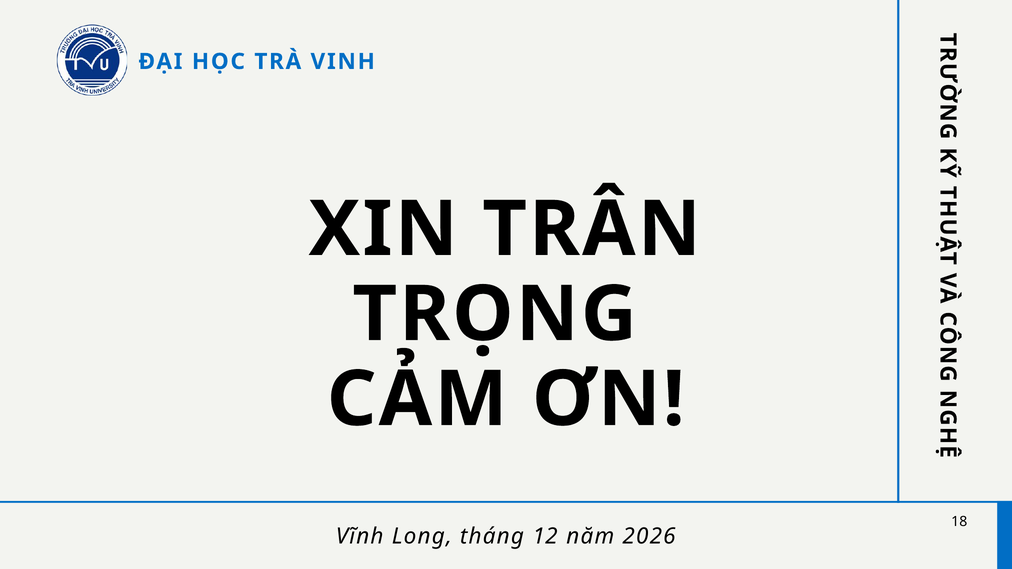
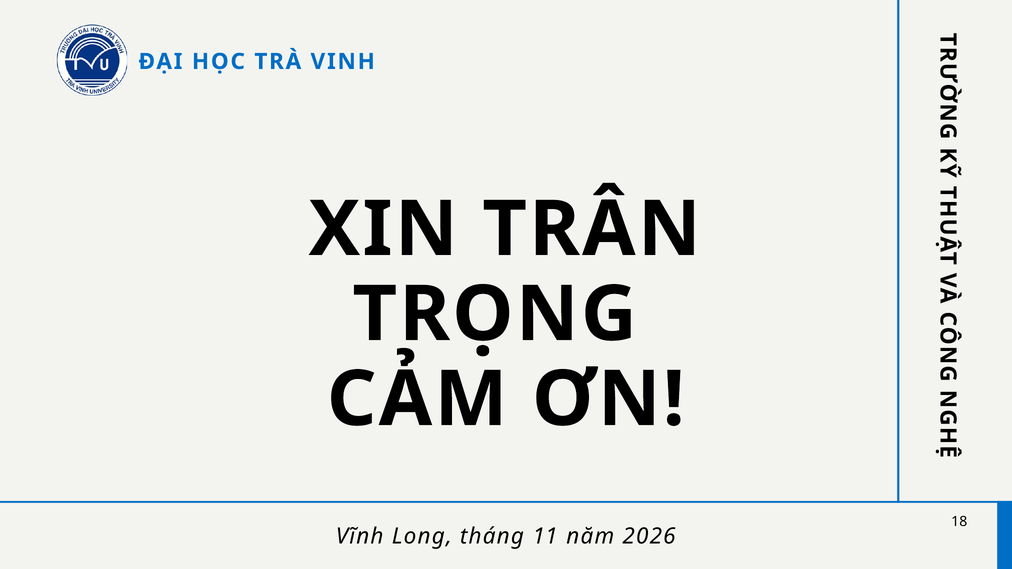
12: 12 -> 11 (545, 536)
